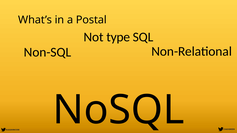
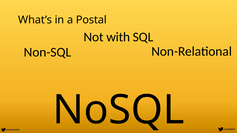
type: type -> with (118, 37)
